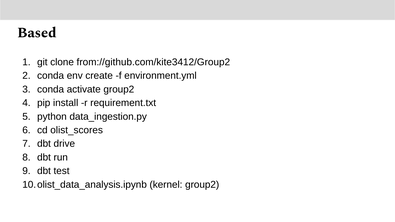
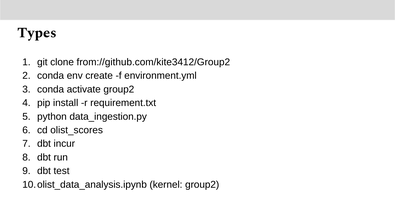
Based: Based -> Types (37, 33)
drive: drive -> incur (64, 144)
